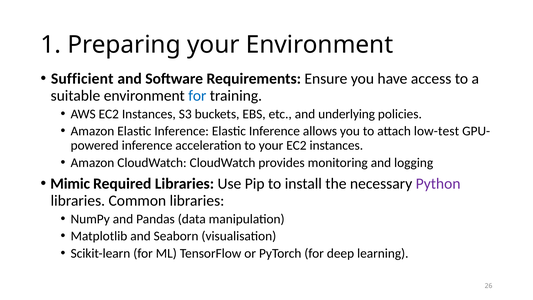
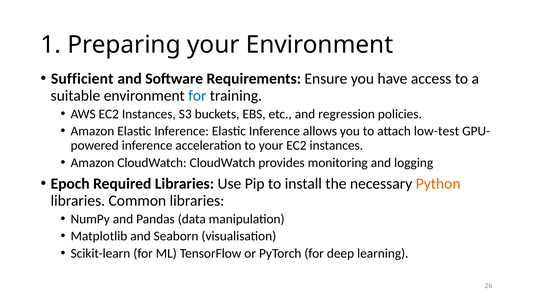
underlying: underlying -> regression (347, 114)
Mimic: Mimic -> Epoch (70, 184)
Python colour: purple -> orange (438, 184)
